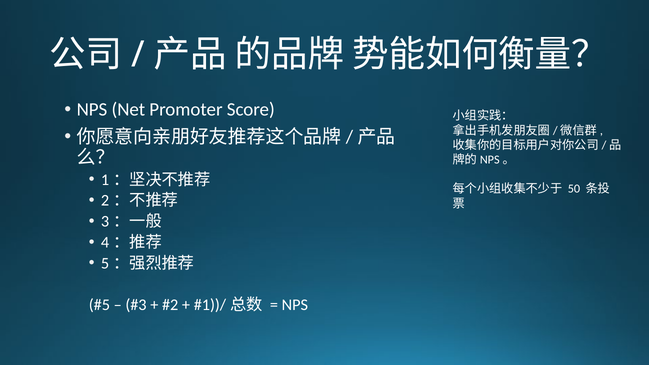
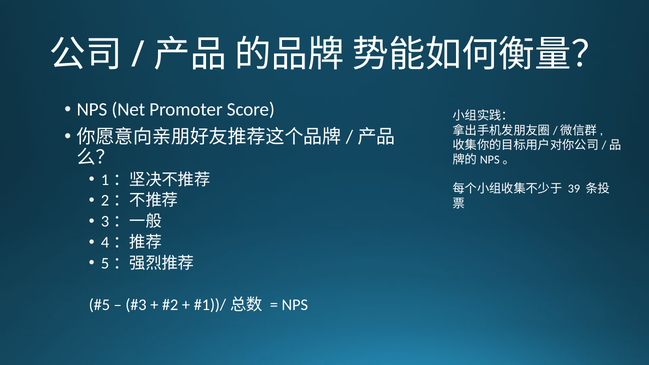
50: 50 -> 39 (574, 189)
